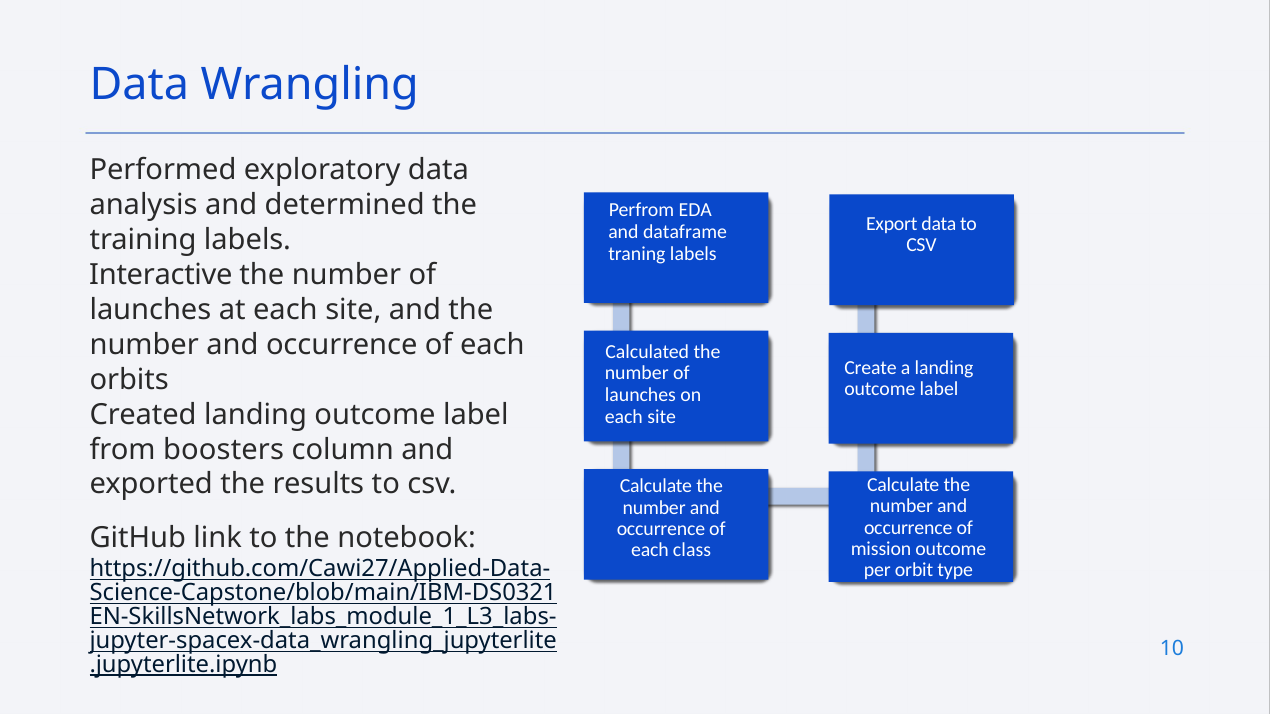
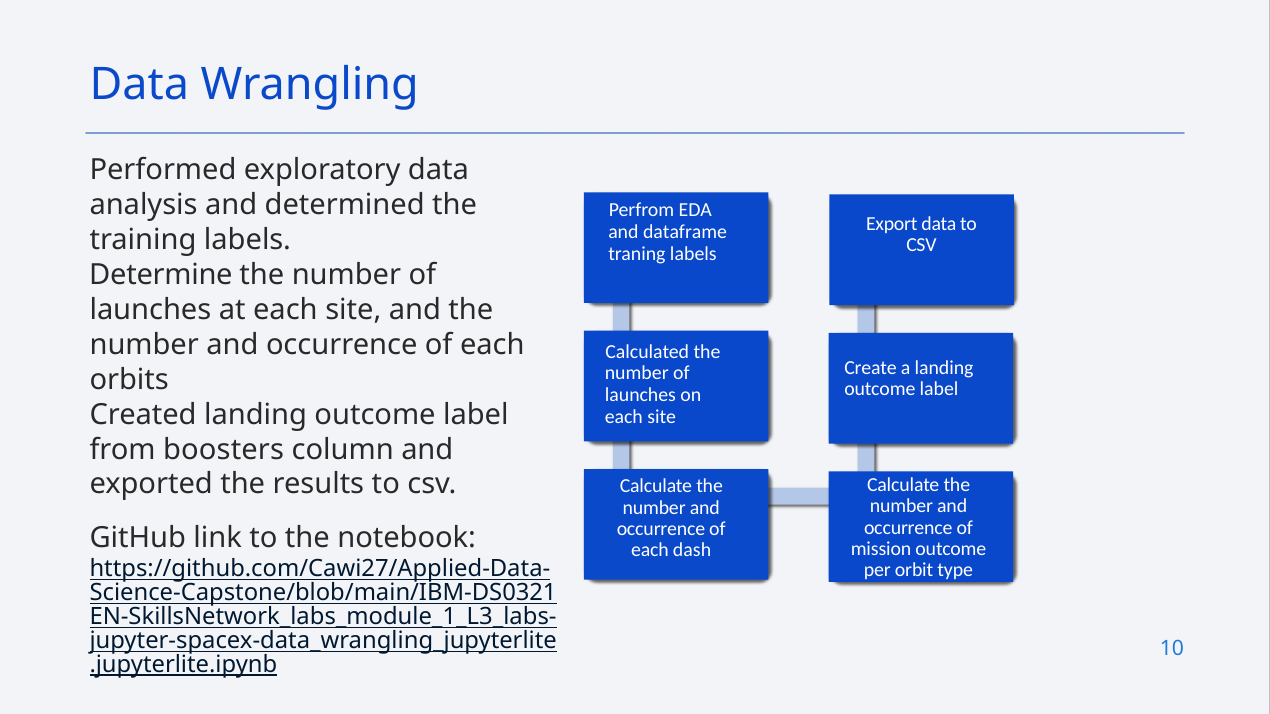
Interactive: Interactive -> Determine (161, 275)
class: class -> dash (692, 550)
